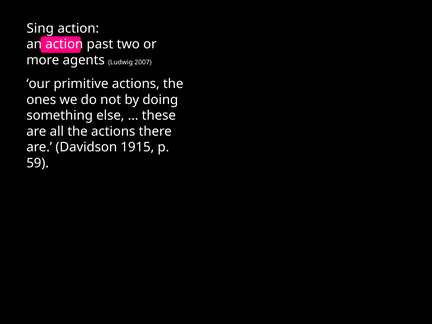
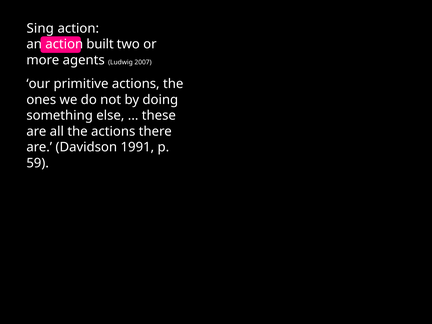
past: past -> built (100, 44)
1915: 1915 -> 1991 (137, 147)
